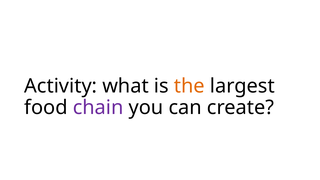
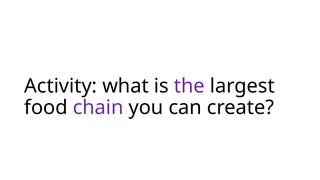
the colour: orange -> purple (189, 86)
